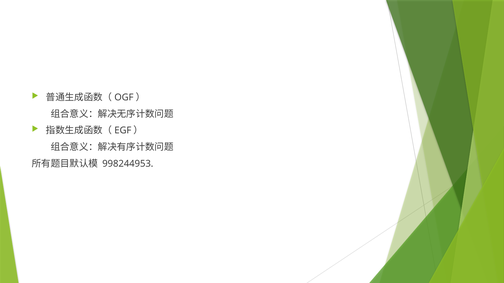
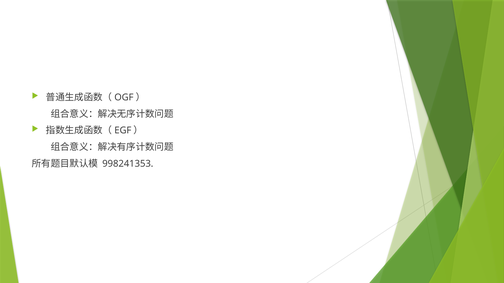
998244953: 998244953 -> 998241353 (128, 164)
